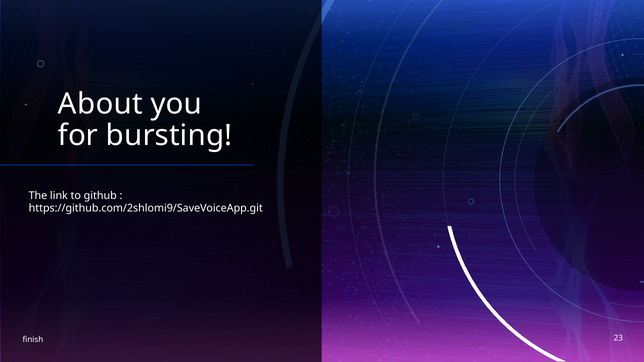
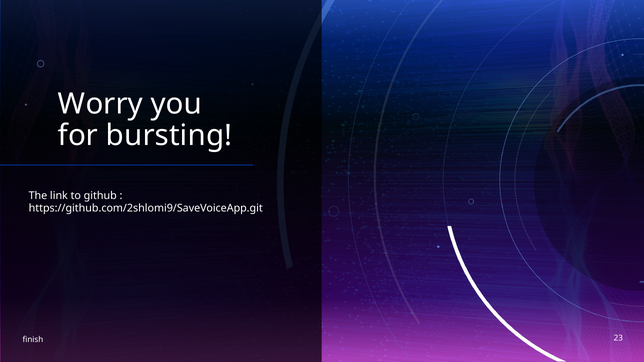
About: About -> Worry (101, 104)
